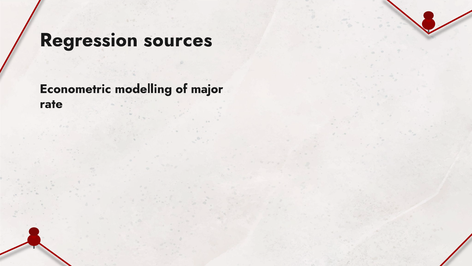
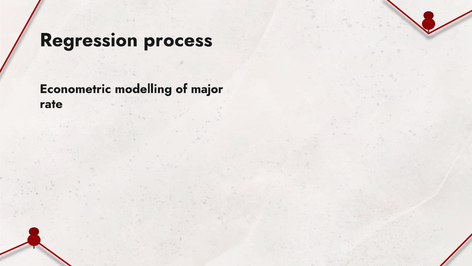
sources: sources -> process (178, 40)
